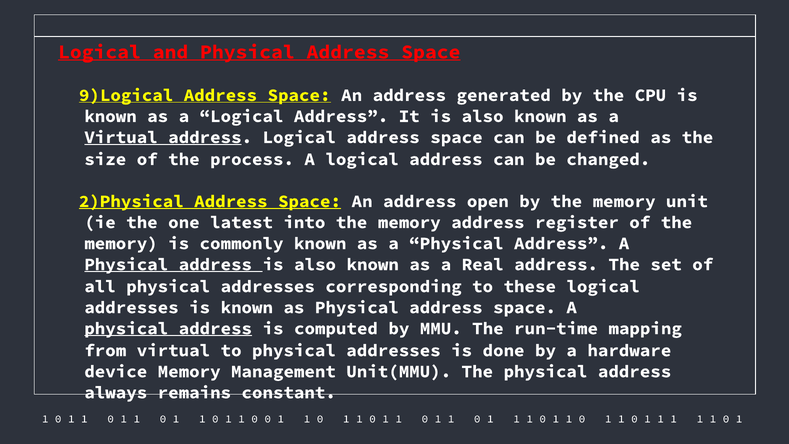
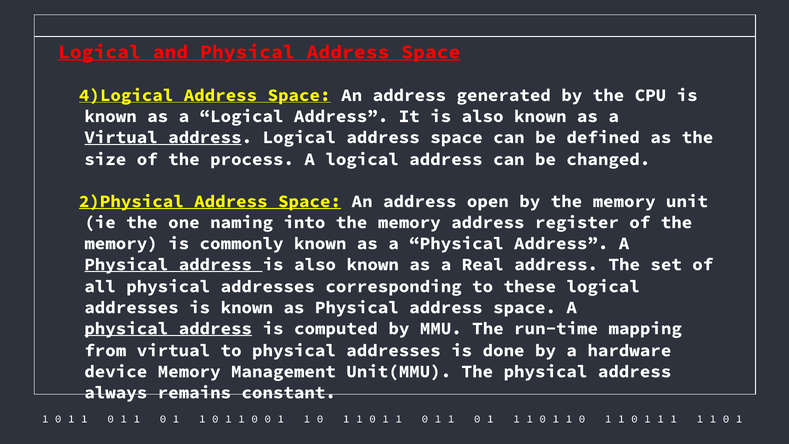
9)Logical: 9)Logical -> 4)Logical (126, 95)
latest: latest -> naming (242, 222)
